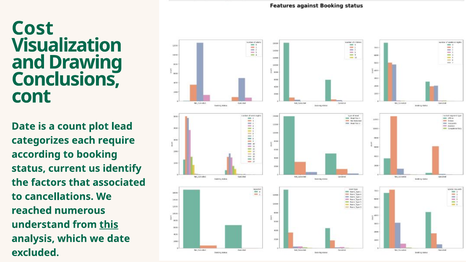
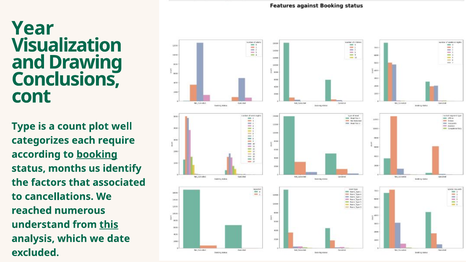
Cost: Cost -> Year (33, 28)
Date: Date -> Type (24, 126)
lead: lead -> well (122, 126)
booking underline: none -> present (97, 154)
current: current -> months (67, 169)
